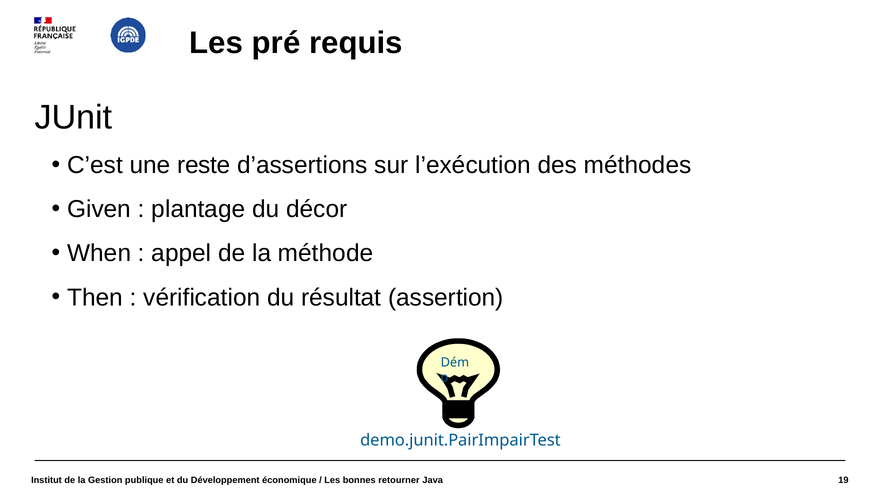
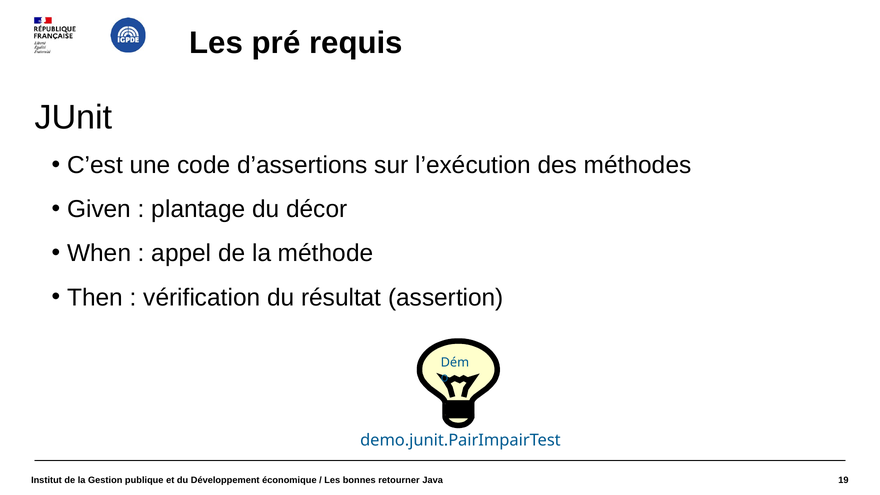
reste: reste -> code (204, 165)
